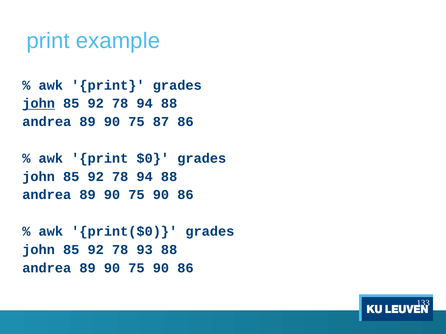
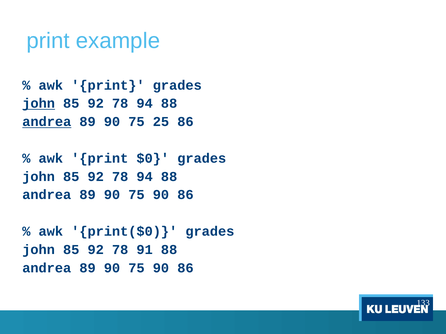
andrea underline: none -> present (47, 122)
87: 87 -> 25 (161, 122)
93: 93 -> 91 (145, 250)
